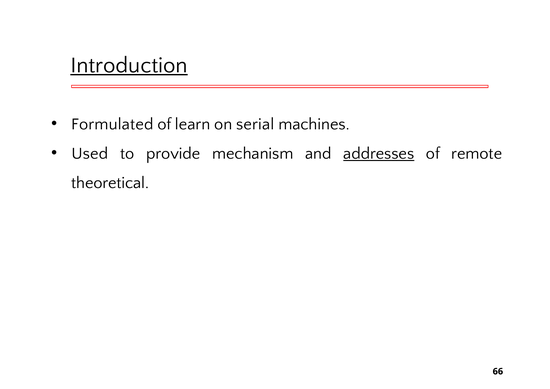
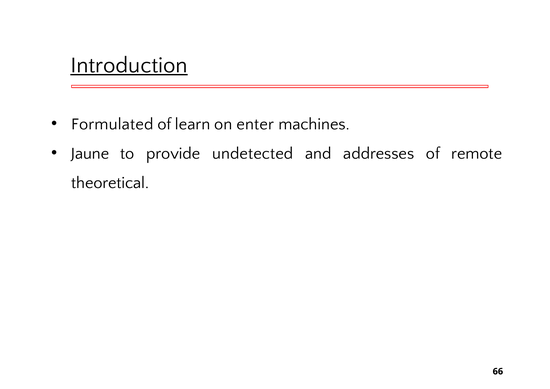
serial: serial -> enter (255, 124)
Used: Used -> Jaune (90, 153)
mechanism: mechanism -> undetected (253, 153)
addresses underline: present -> none (379, 153)
